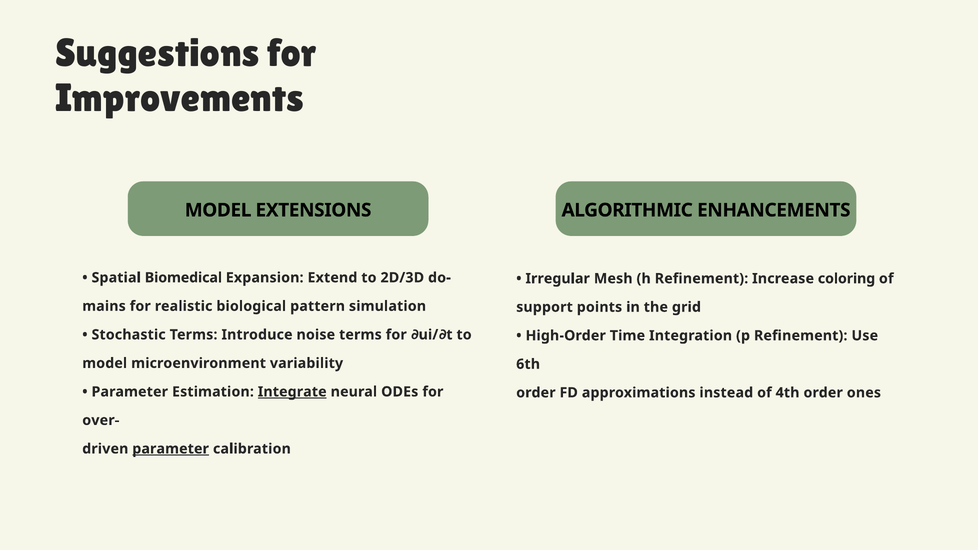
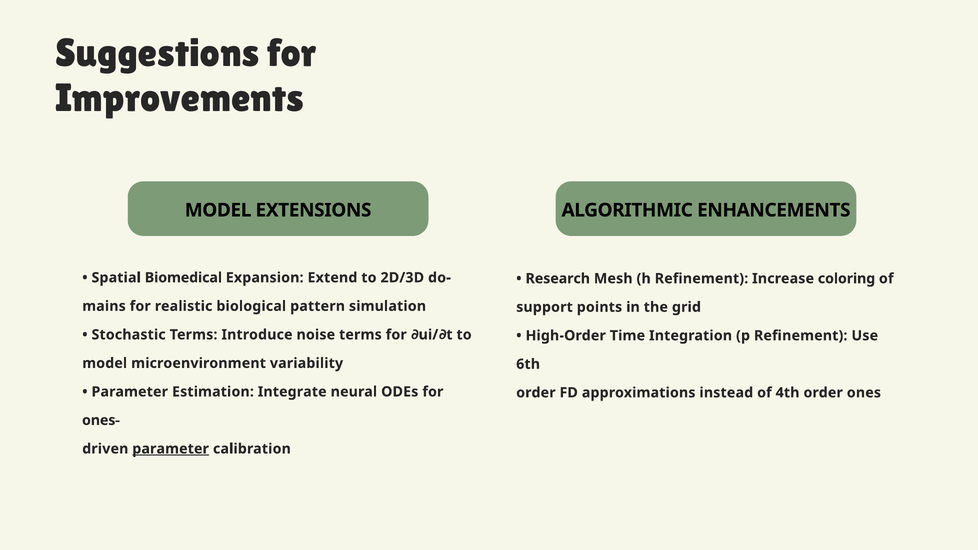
Irregular: Irregular -> Research (558, 279)
Integrate underline: present -> none (292, 392)
over-: over- -> ones- (101, 420)
